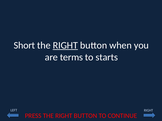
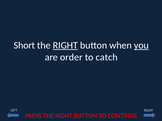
you underline: none -> present (141, 46)
terms: terms -> order (71, 57)
starts: starts -> catch (107, 57)
